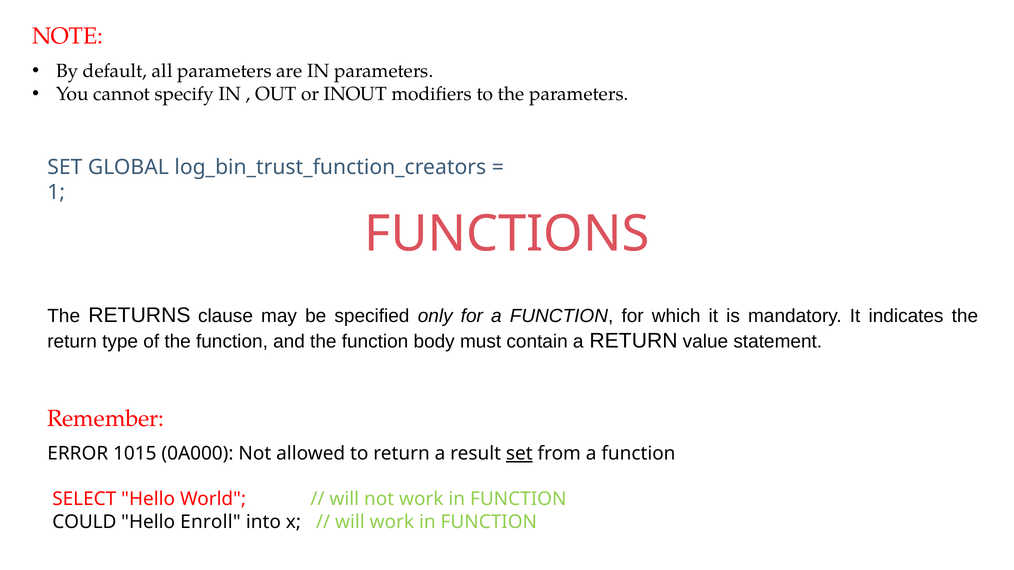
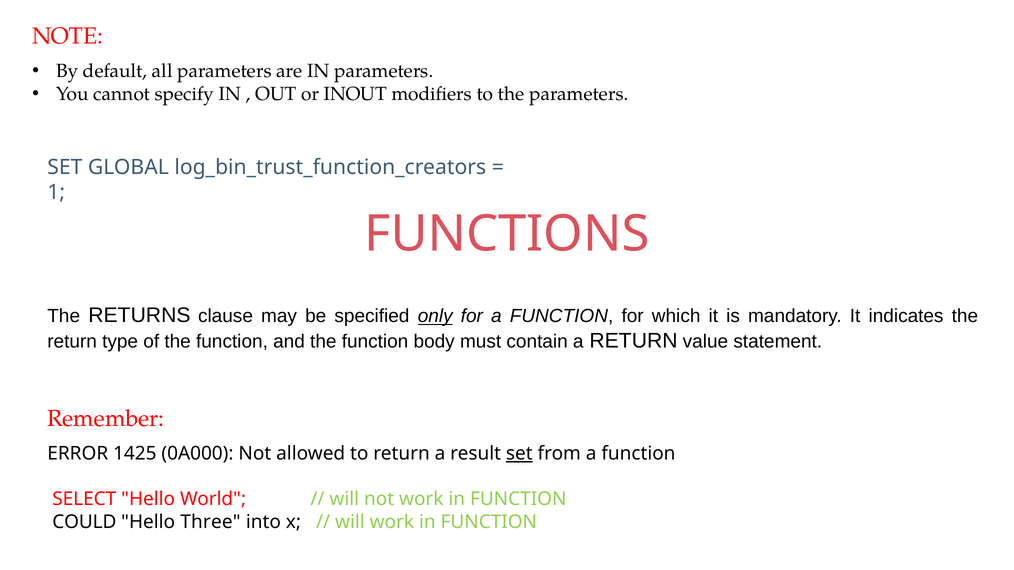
only underline: none -> present (435, 316)
1015: 1015 -> 1425 (135, 454)
Enroll: Enroll -> Three (210, 522)
